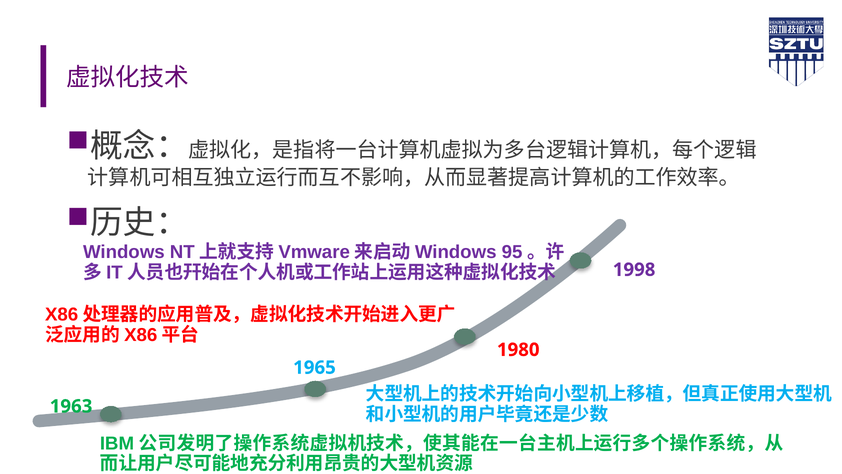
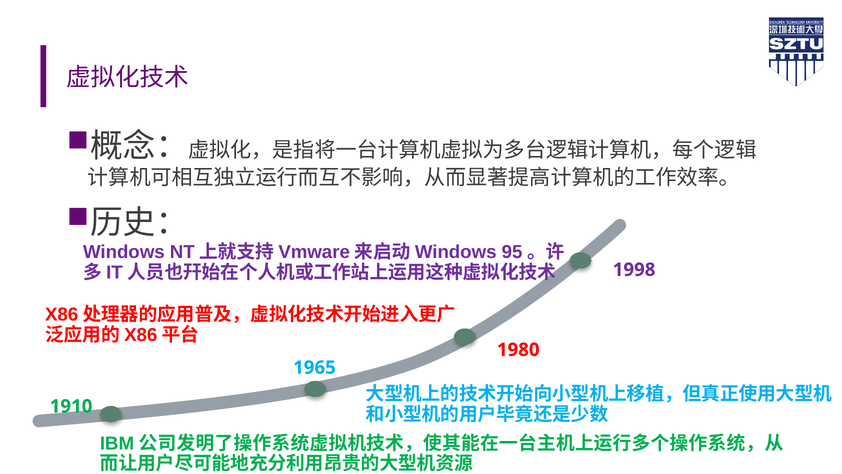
1963: 1963 -> 1910 (71, 406)
